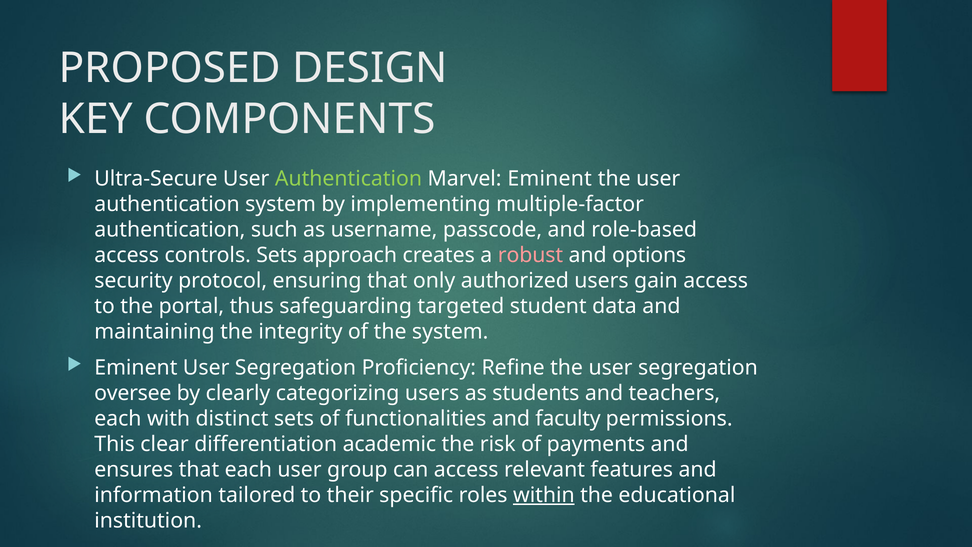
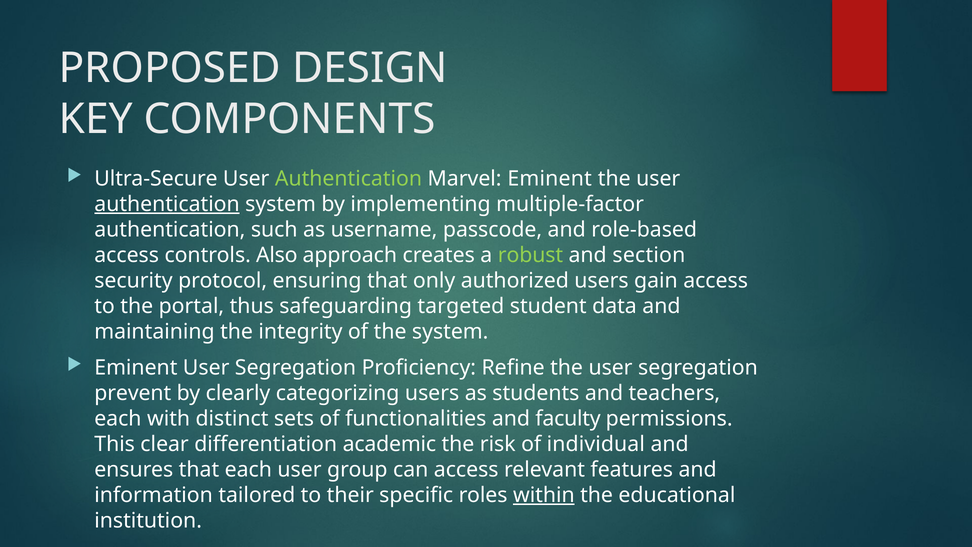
authentication underline: none -> present (167, 204)
controls Sets: Sets -> Also (277, 255)
robust colour: pink -> light green (530, 255)
options: options -> section (649, 255)
oversee: oversee -> prevent (133, 393)
payments: payments -> individual (596, 444)
